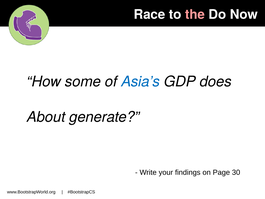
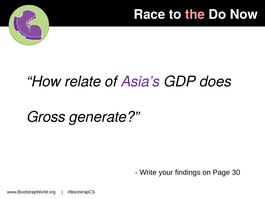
some: some -> relate (83, 82)
Asia’s colour: blue -> purple (141, 82)
About: About -> Gross (46, 117)
